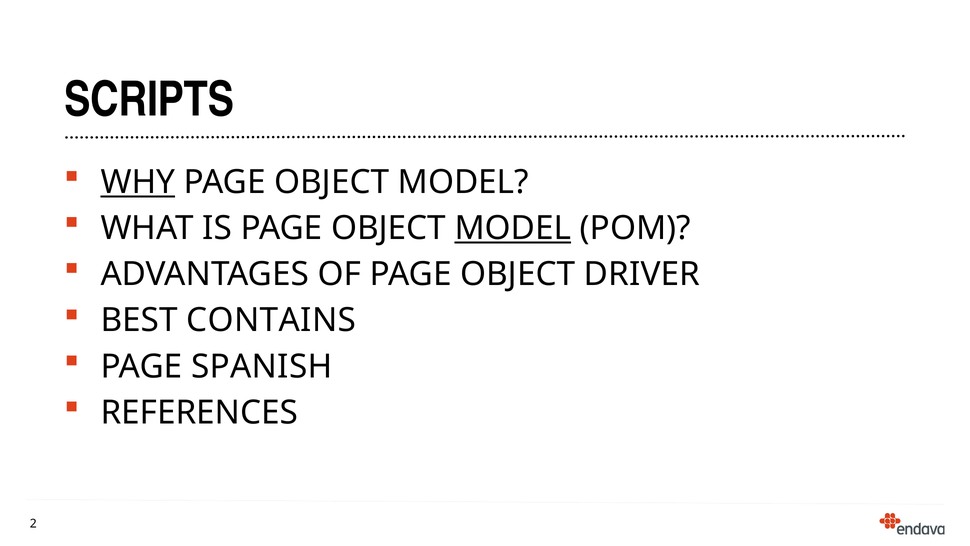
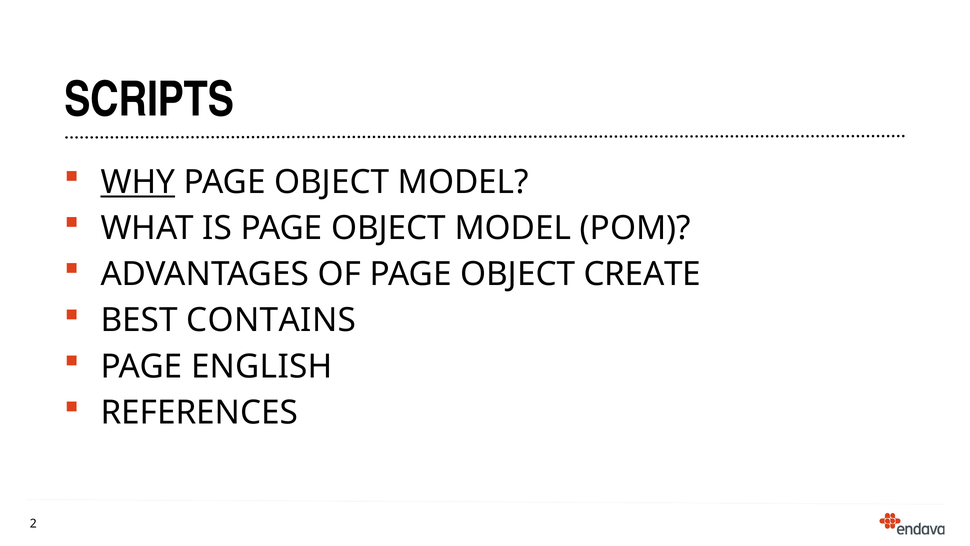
MODEL underline: present -> none (513, 228)
DRIVER: DRIVER -> CREATE (642, 274)
SPANISH: SPANISH -> ENGLISH (262, 366)
